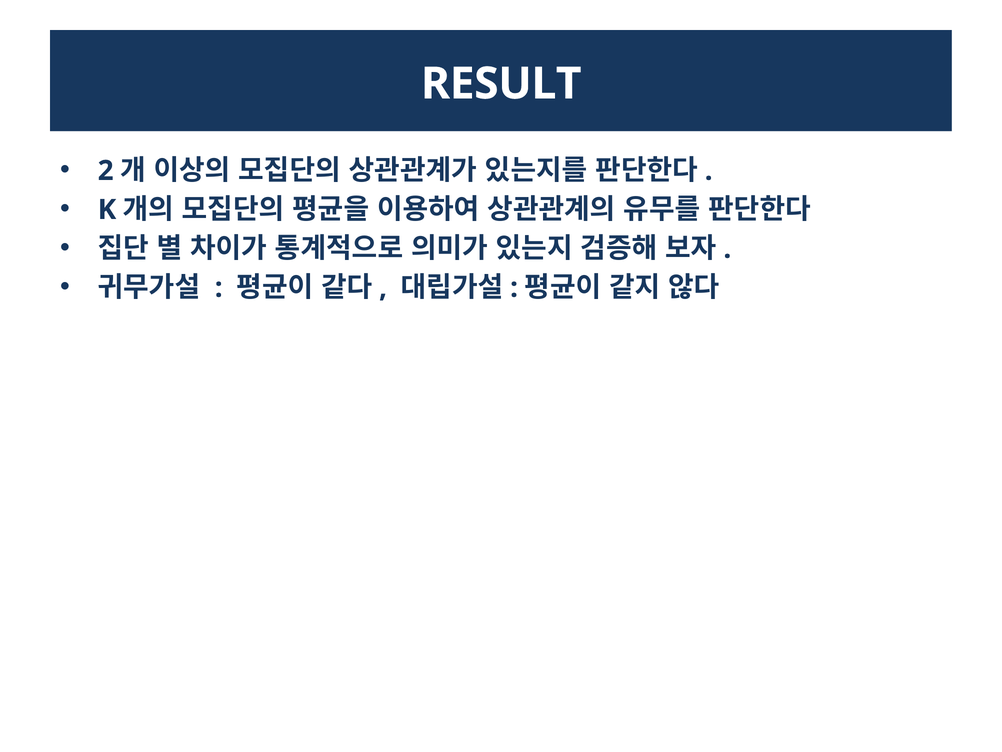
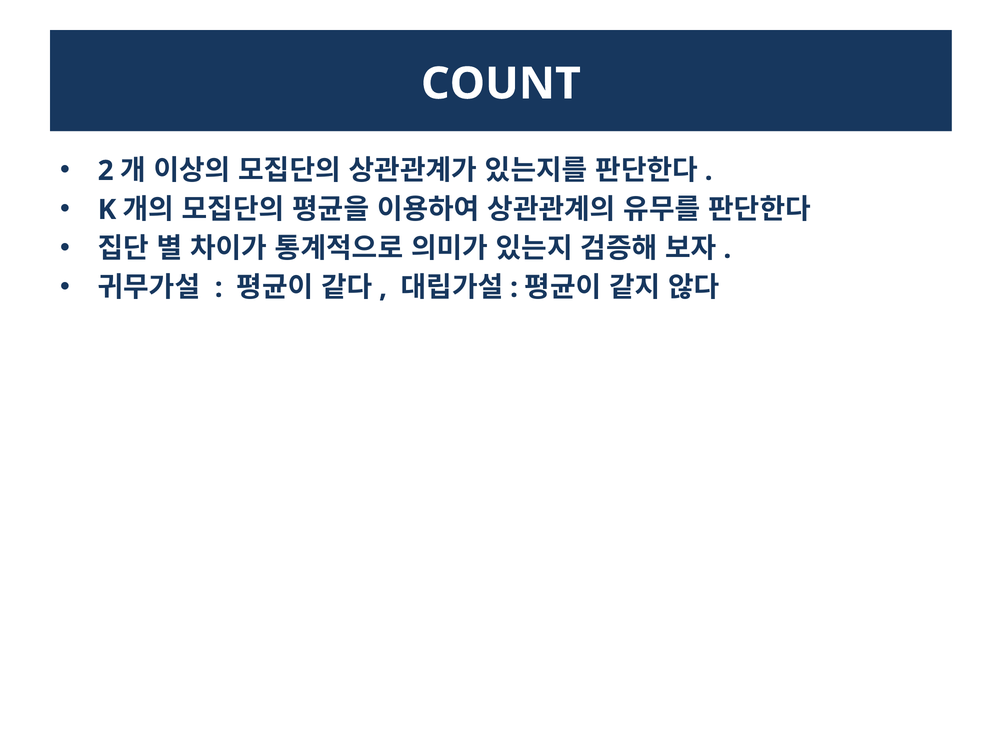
RESULT: RESULT -> COUNT (501, 84)
